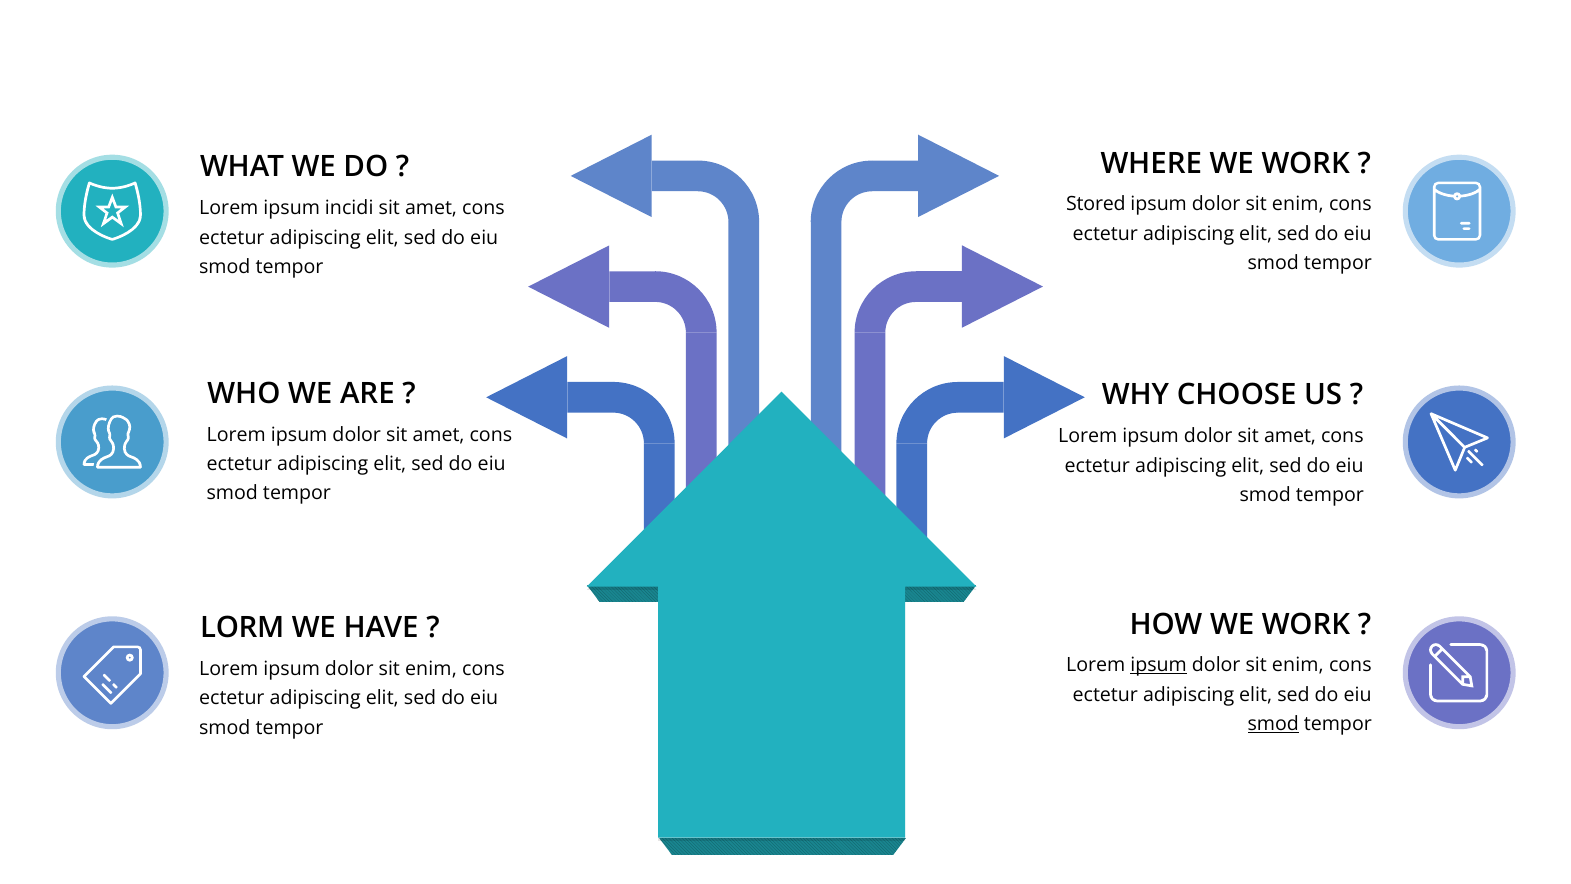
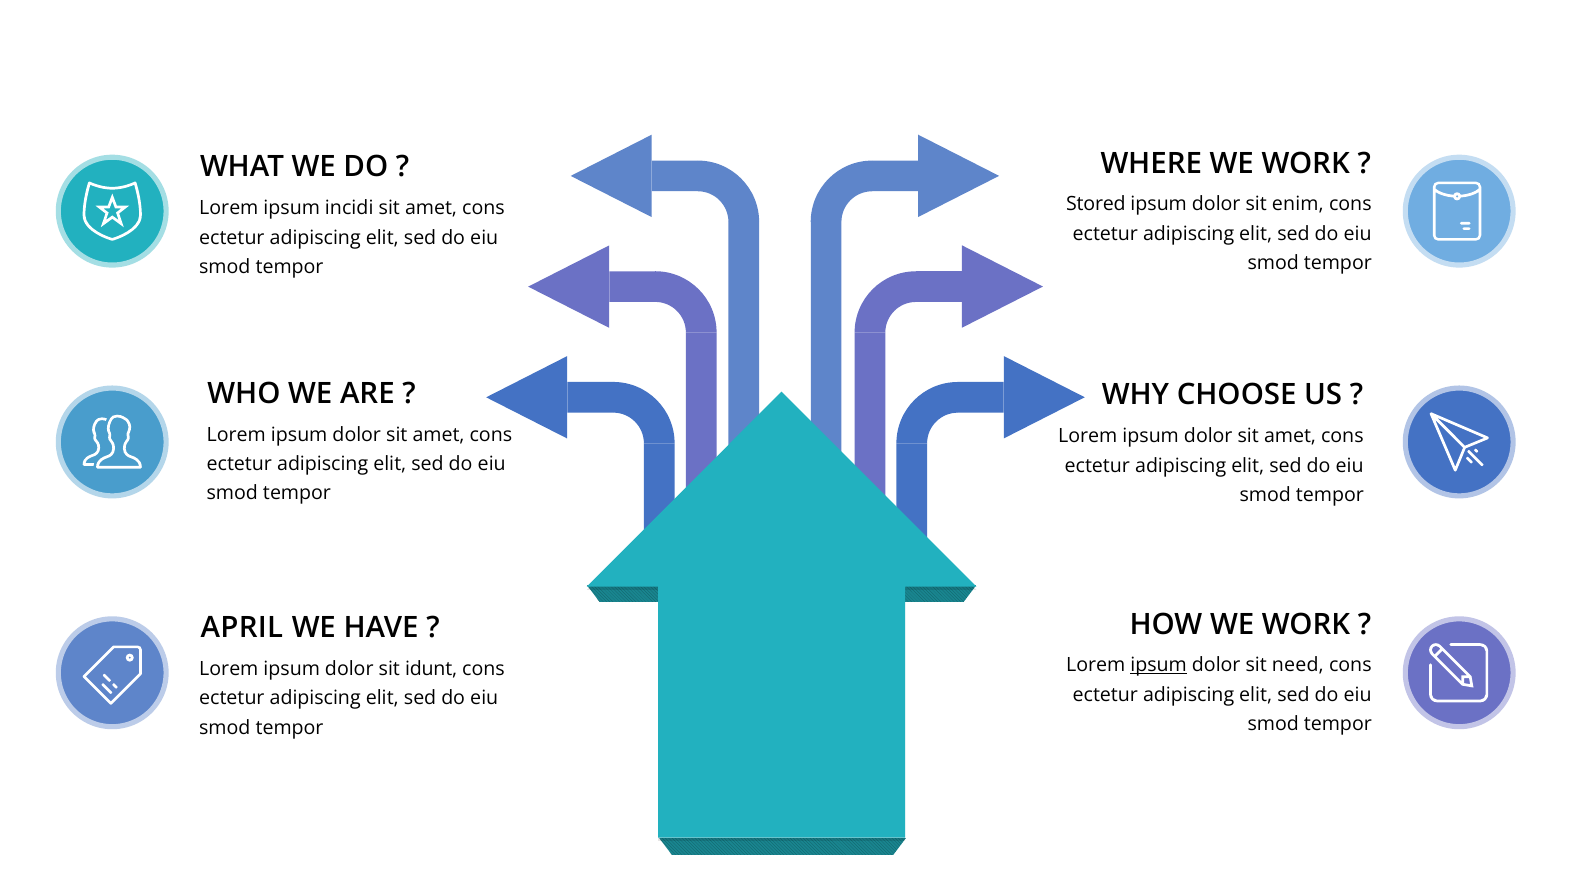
LORM: LORM -> APRIL (242, 628)
enim: enim -> need (1298, 665)
enim: enim -> idunt (431, 669)
smod underline: present -> none (1273, 724)
